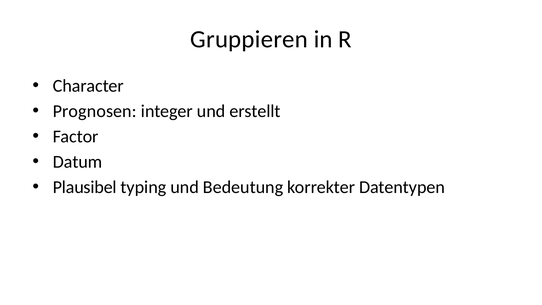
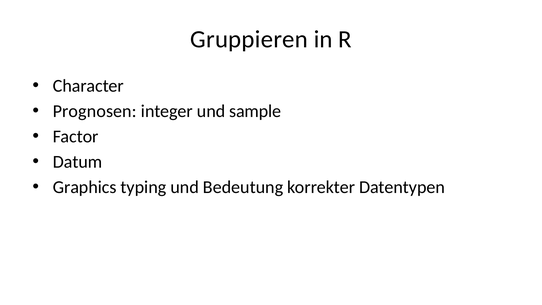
erstellt: erstellt -> sample (255, 111)
Plausibel: Plausibel -> Graphics (85, 187)
